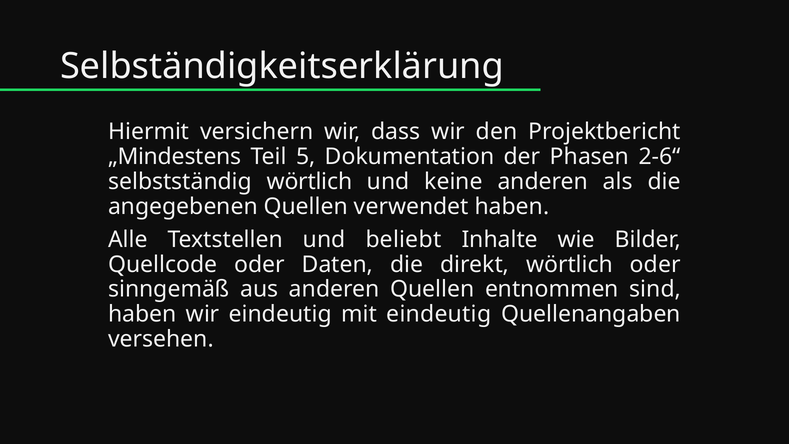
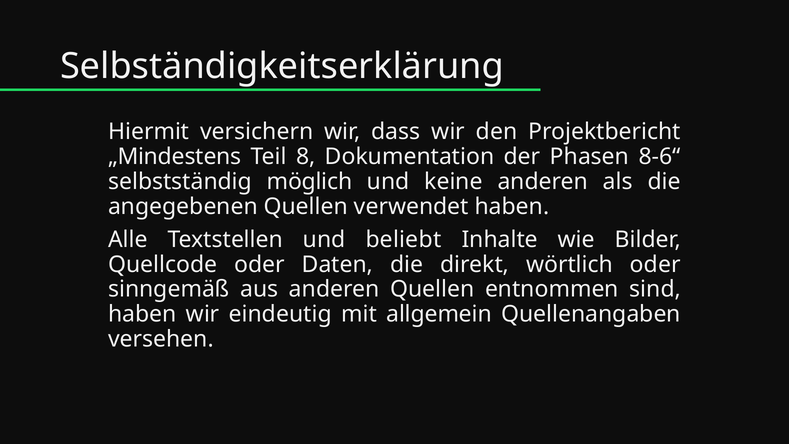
5: 5 -> 8 (306, 157)
2-6“: 2-6“ -> 8-6“ (660, 157)
selbstständig wörtlich: wörtlich -> möglich (310, 182)
mit eindeutig: eindeutig -> allgemein (439, 314)
